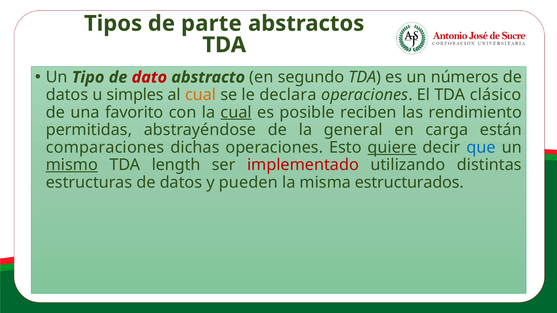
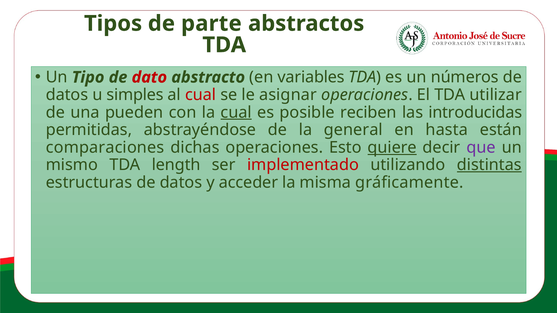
segundo: segundo -> variables (311, 77)
cual colour: orange -> red (201, 95)
declara: declara -> asignar (288, 95)
clásico: clásico -> utilizar (496, 95)
favorito: favorito -> pueden (134, 112)
rendimiento: rendimiento -> introducidas (475, 112)
carga: carga -> hasta (447, 130)
que colour: blue -> purple (481, 148)
mismo underline: present -> none (72, 165)
distintas underline: none -> present (489, 165)
pueden: pueden -> acceder (248, 183)
estructurados: estructurados -> gráficamente (409, 183)
